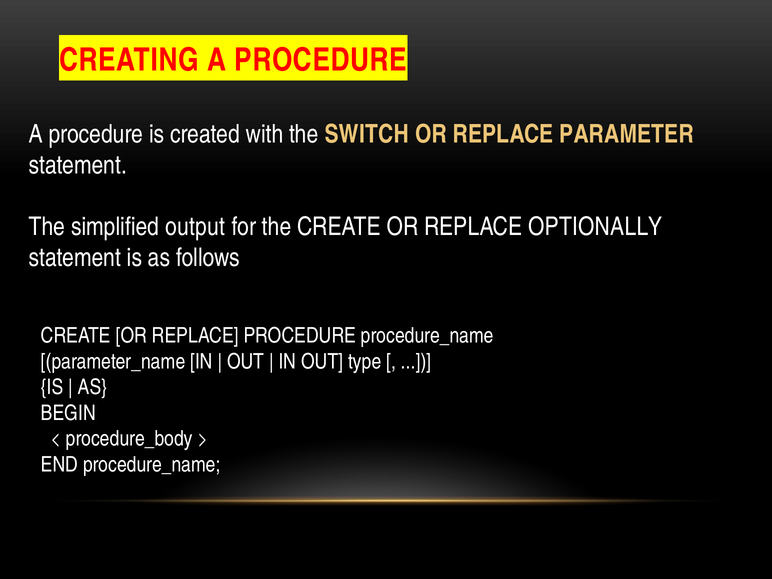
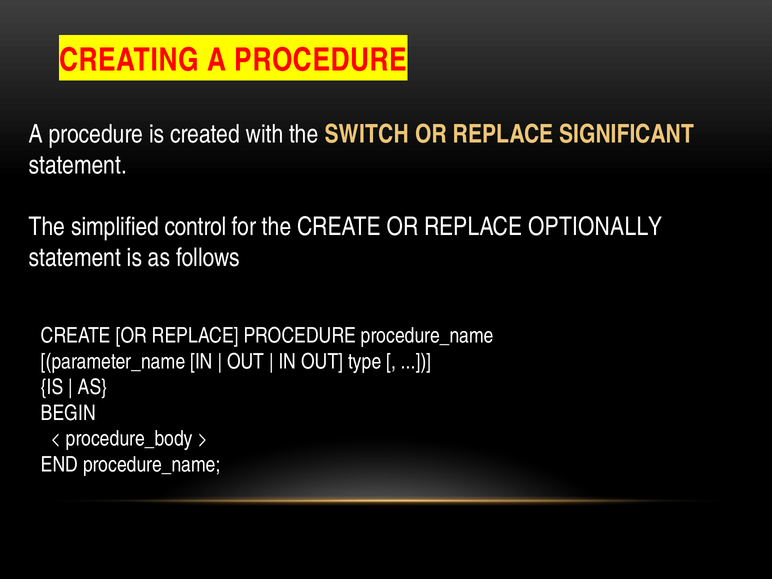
PARAMETER: PARAMETER -> SIGNIFICANT (627, 134)
output: output -> control (196, 227)
